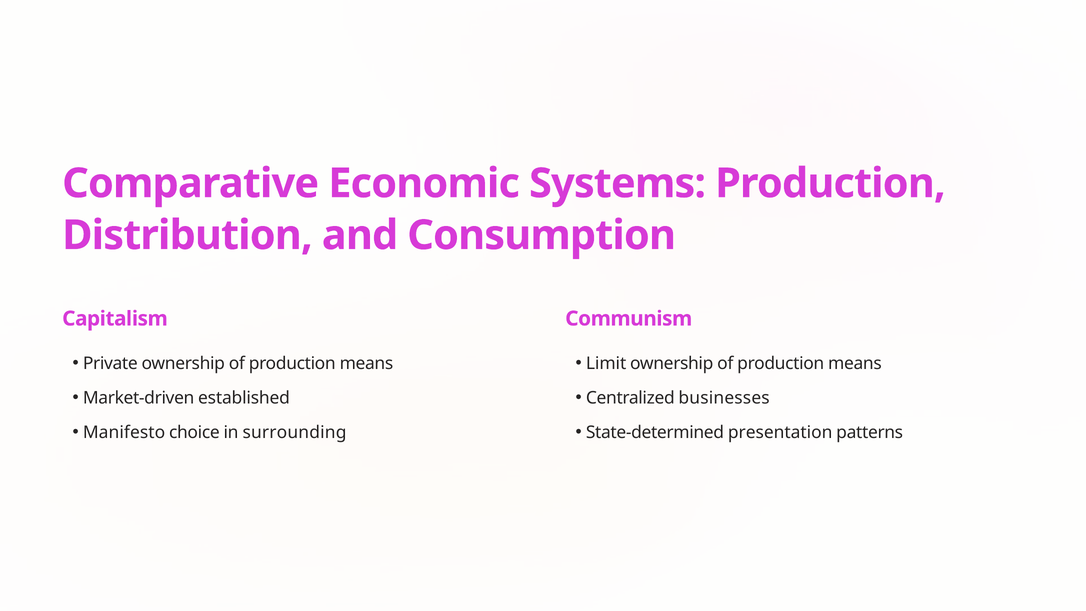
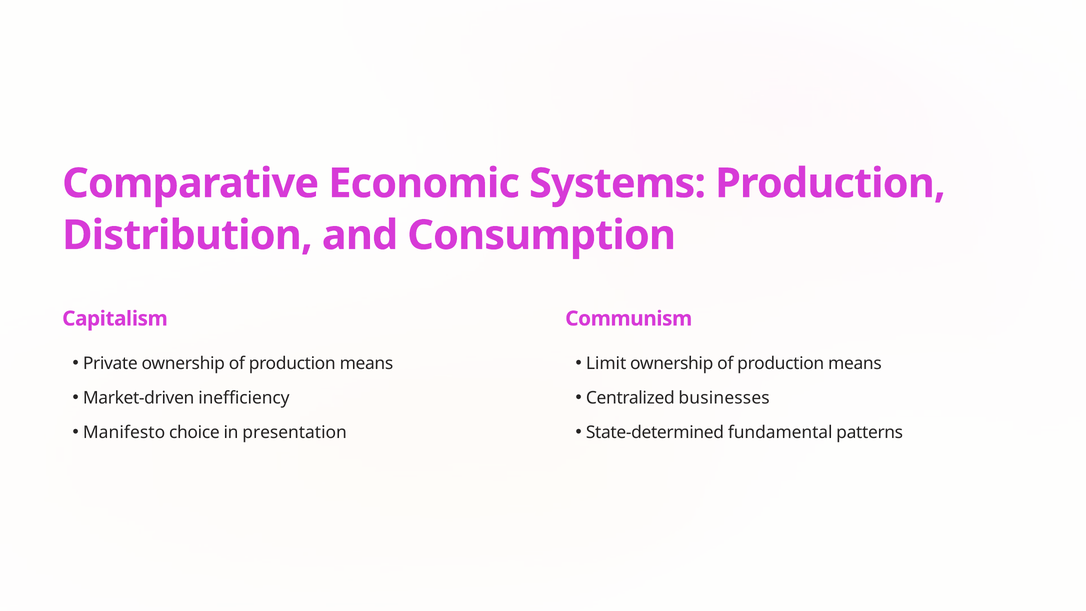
established: established -> inefficiency (244, 398)
surrounding: surrounding -> presentation (295, 433)
presentation: presentation -> fundamental (780, 433)
